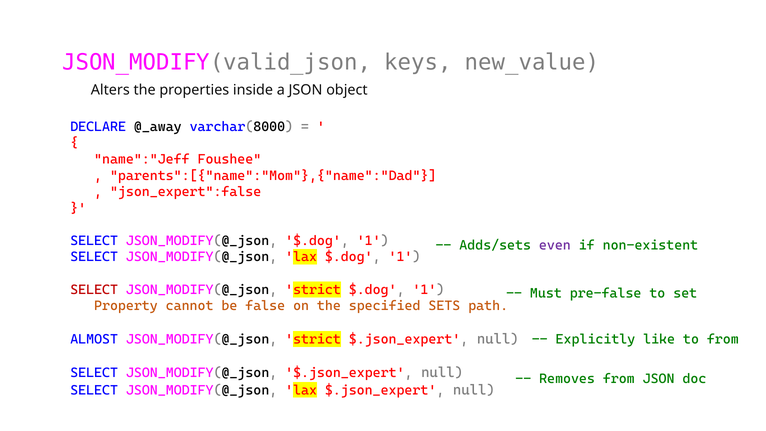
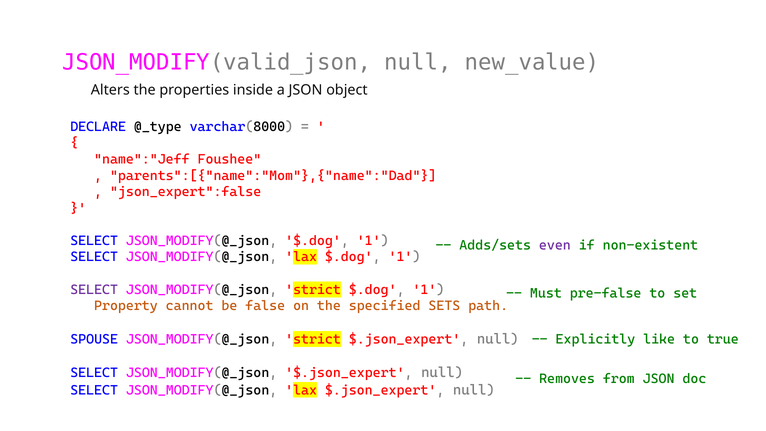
JSON_MODIFY(valid_json keys: keys -> null (418, 62)
@_away: @_away -> @_type (158, 127)
SELECT colour: red -> purple (94, 290)
to from: from -> true (723, 339)
ALMOST: ALMOST -> SPOUSE (94, 339)
